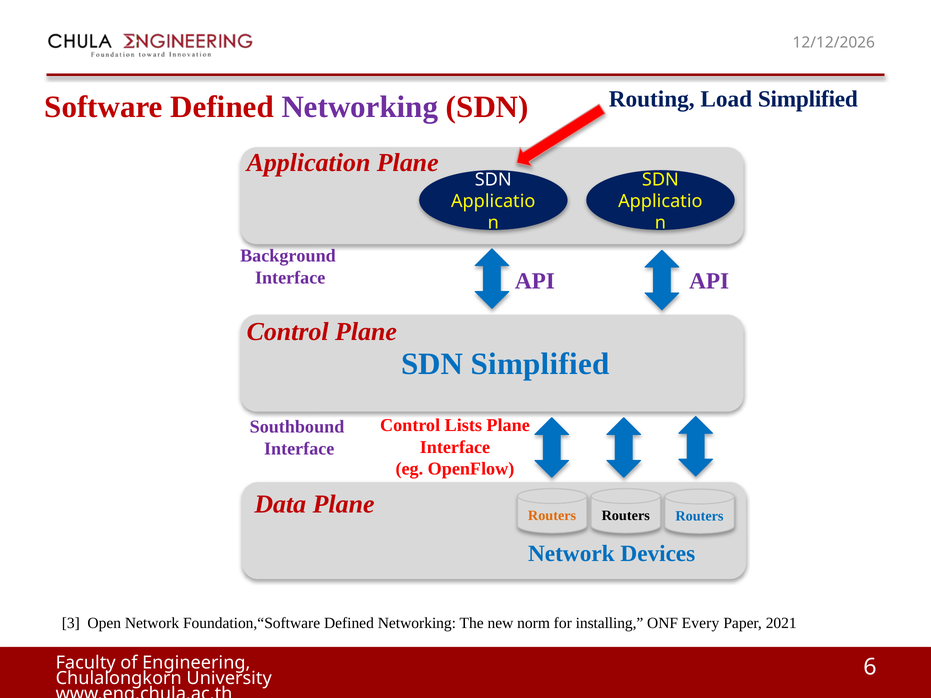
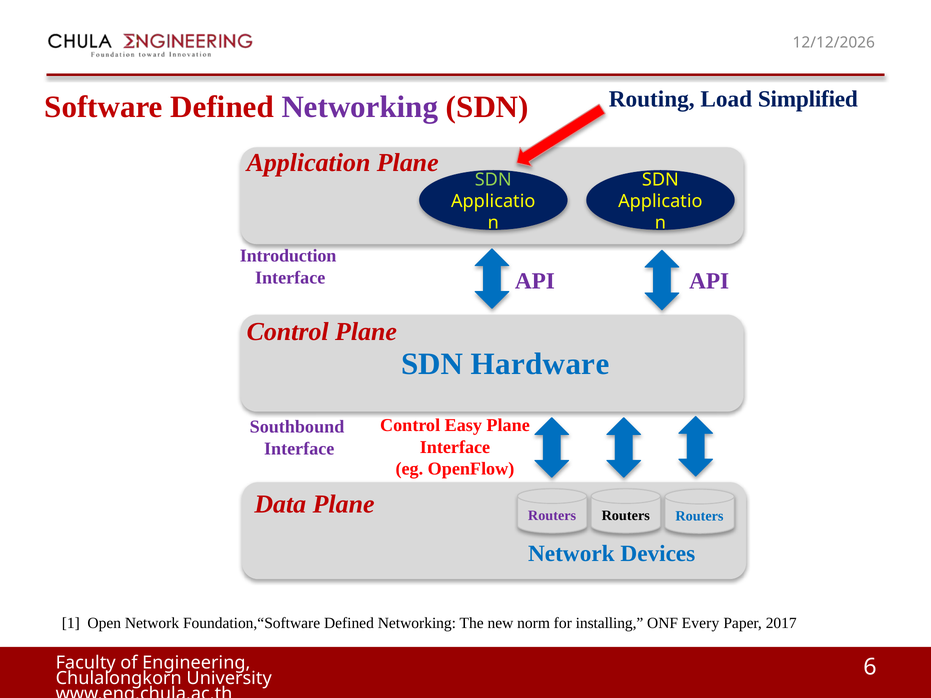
SDN colour: white -> light green (493, 180)
Background: Background -> Introduction (288, 256)
SDN Simplified: Simplified -> Hardware (540, 364)
Lists: Lists -> Easy (463, 426)
Routers colour: orange -> purple (552, 516)
3: 3 -> 1 (71, 623)
2021: 2021 -> 2017 (781, 623)
